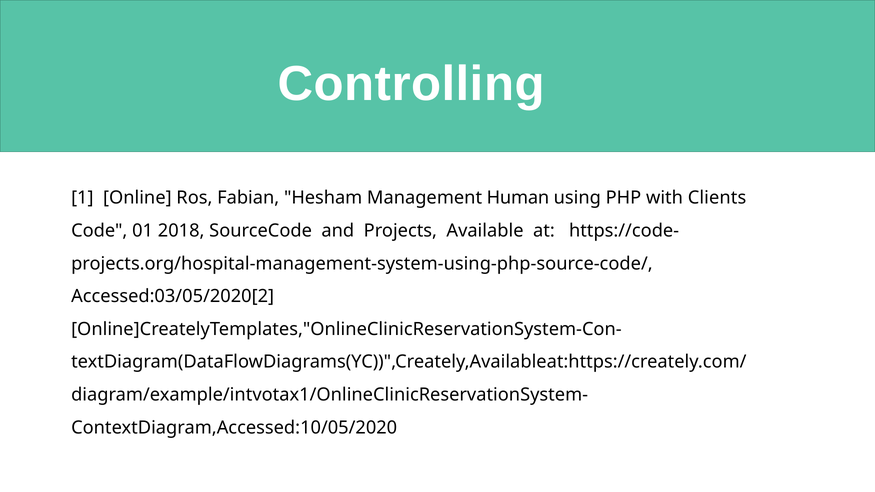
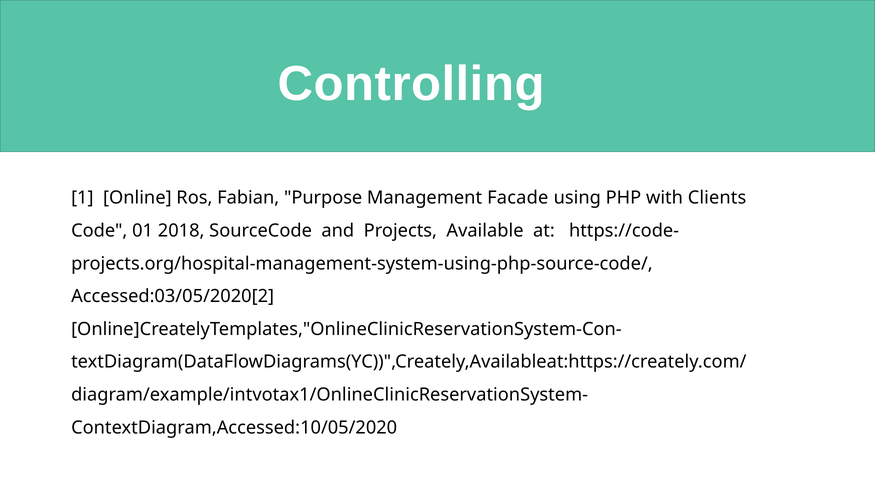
Hesham: Hesham -> Purpose (323, 198)
Human: Human -> Facade (518, 198)
